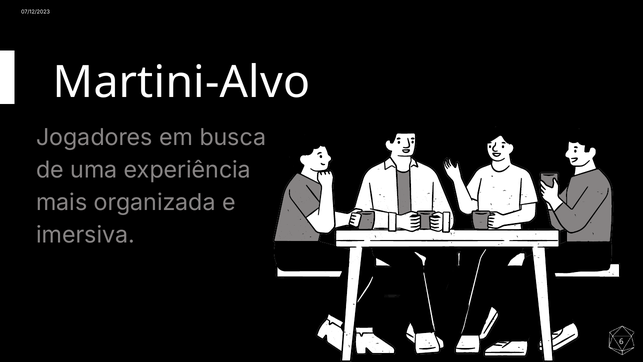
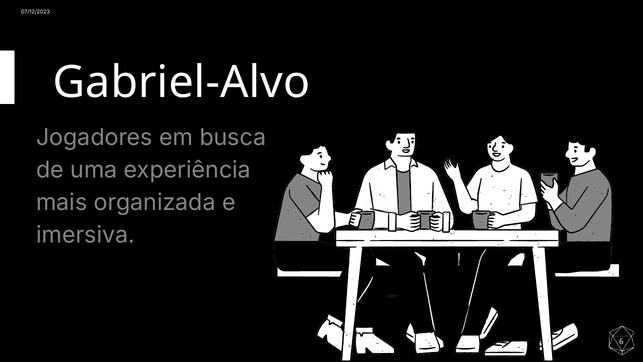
Martini-Alvo: Martini-Alvo -> Gabriel-Alvo (182, 83)
